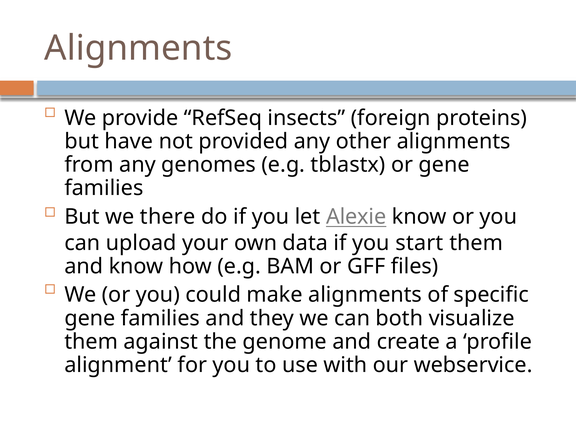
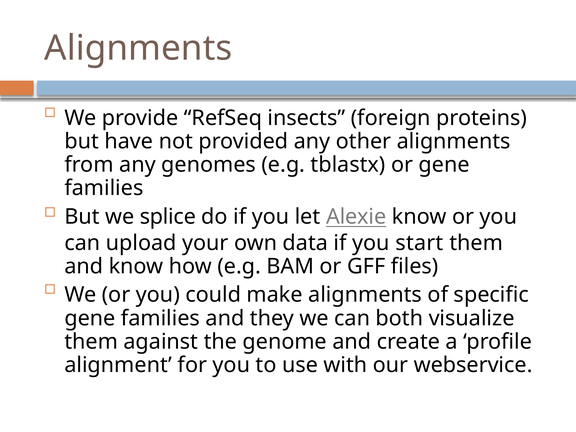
there: there -> splice (168, 217)
